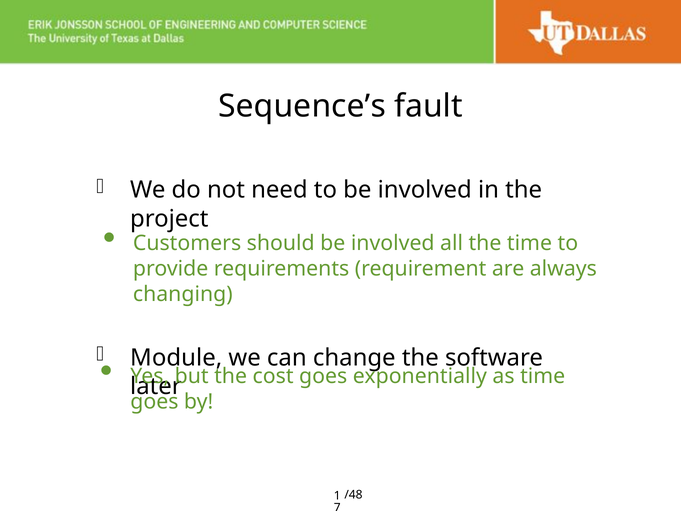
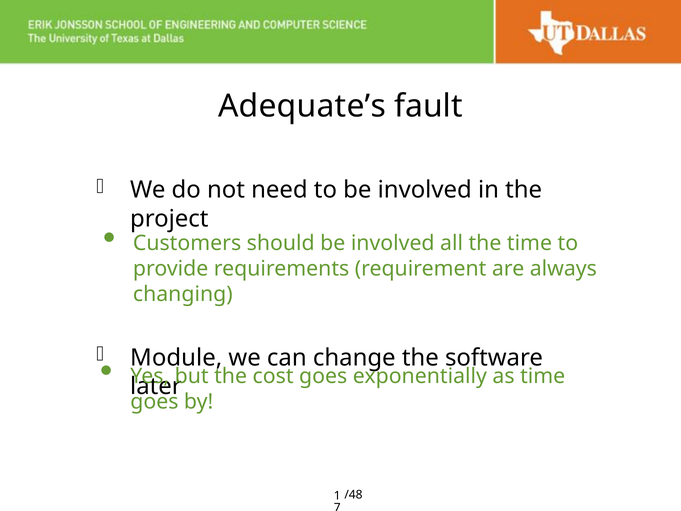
Sequence’s: Sequence’s -> Adequate’s (302, 106)
